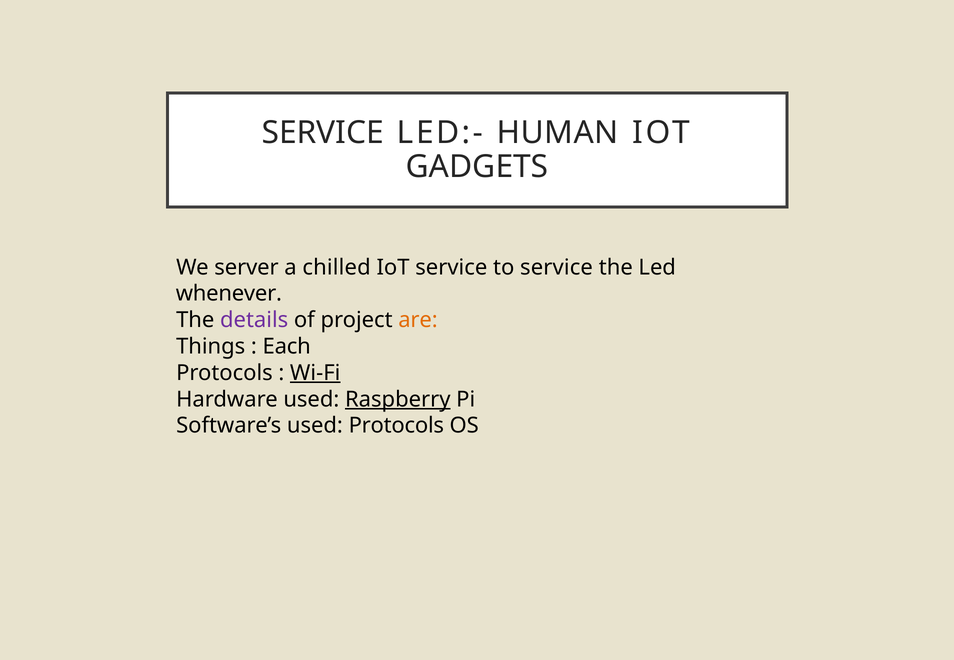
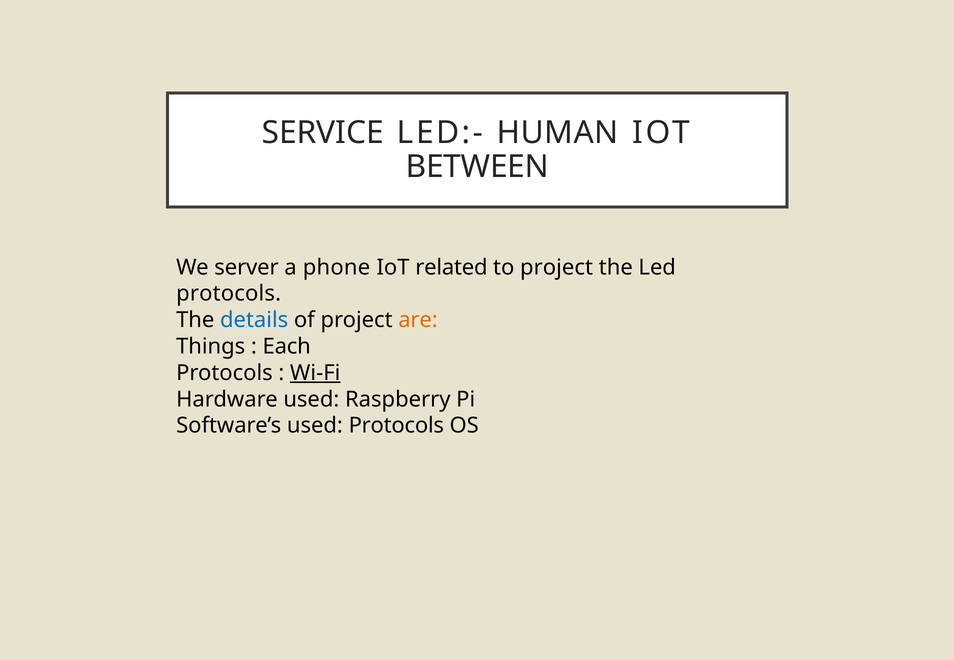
GADGETS: GADGETS -> BETWEEN (477, 167)
chilled: chilled -> phone (337, 267)
IoT service: service -> related (451, 267)
to service: service -> project (557, 267)
whenever: whenever -> protocols (229, 294)
details colour: purple -> blue (254, 320)
Raspberry underline: present -> none (398, 400)
